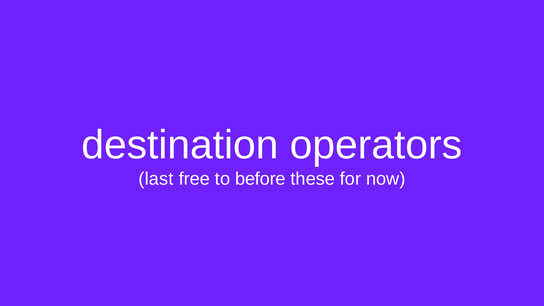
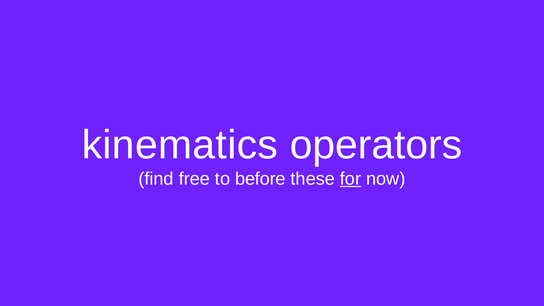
destination: destination -> kinematics (180, 145)
last: last -> find (156, 179)
for underline: none -> present (351, 179)
